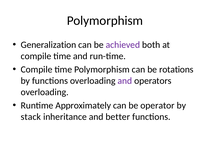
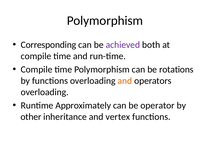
Generalization: Generalization -> Corresponding (49, 45)
and colour: purple -> orange (125, 81)
stack: stack -> other (31, 117)
better: better -> vertex (118, 117)
